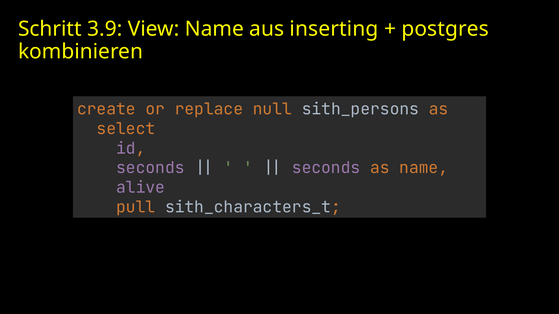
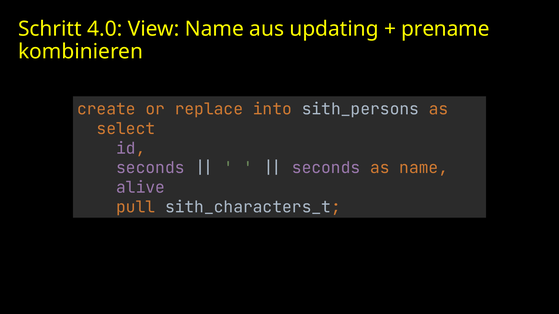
3.9: 3.9 -> 4.0 (105, 29)
inserting: inserting -> updating (334, 29)
postgres: postgres -> prename (445, 29)
null: null -> into (272, 109)
